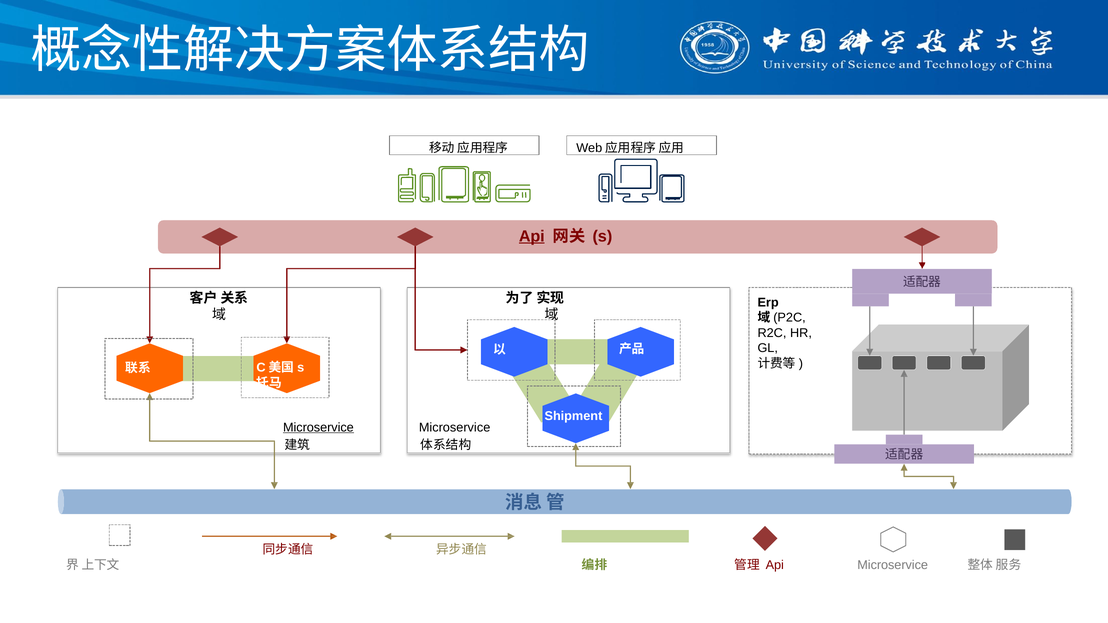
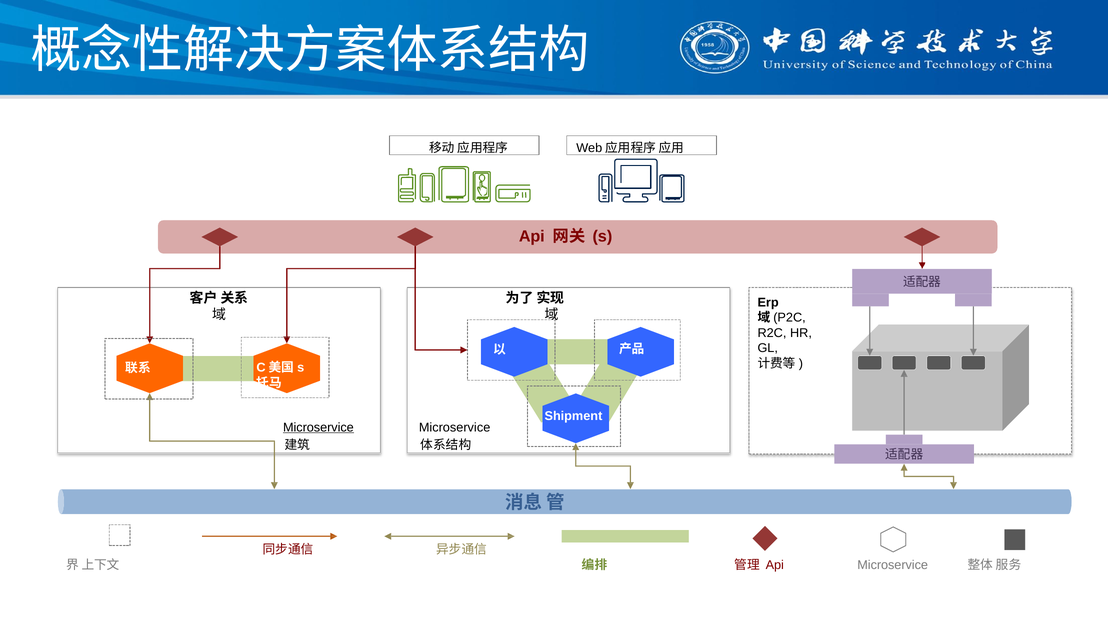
Api underline: present -> none (532, 236)
